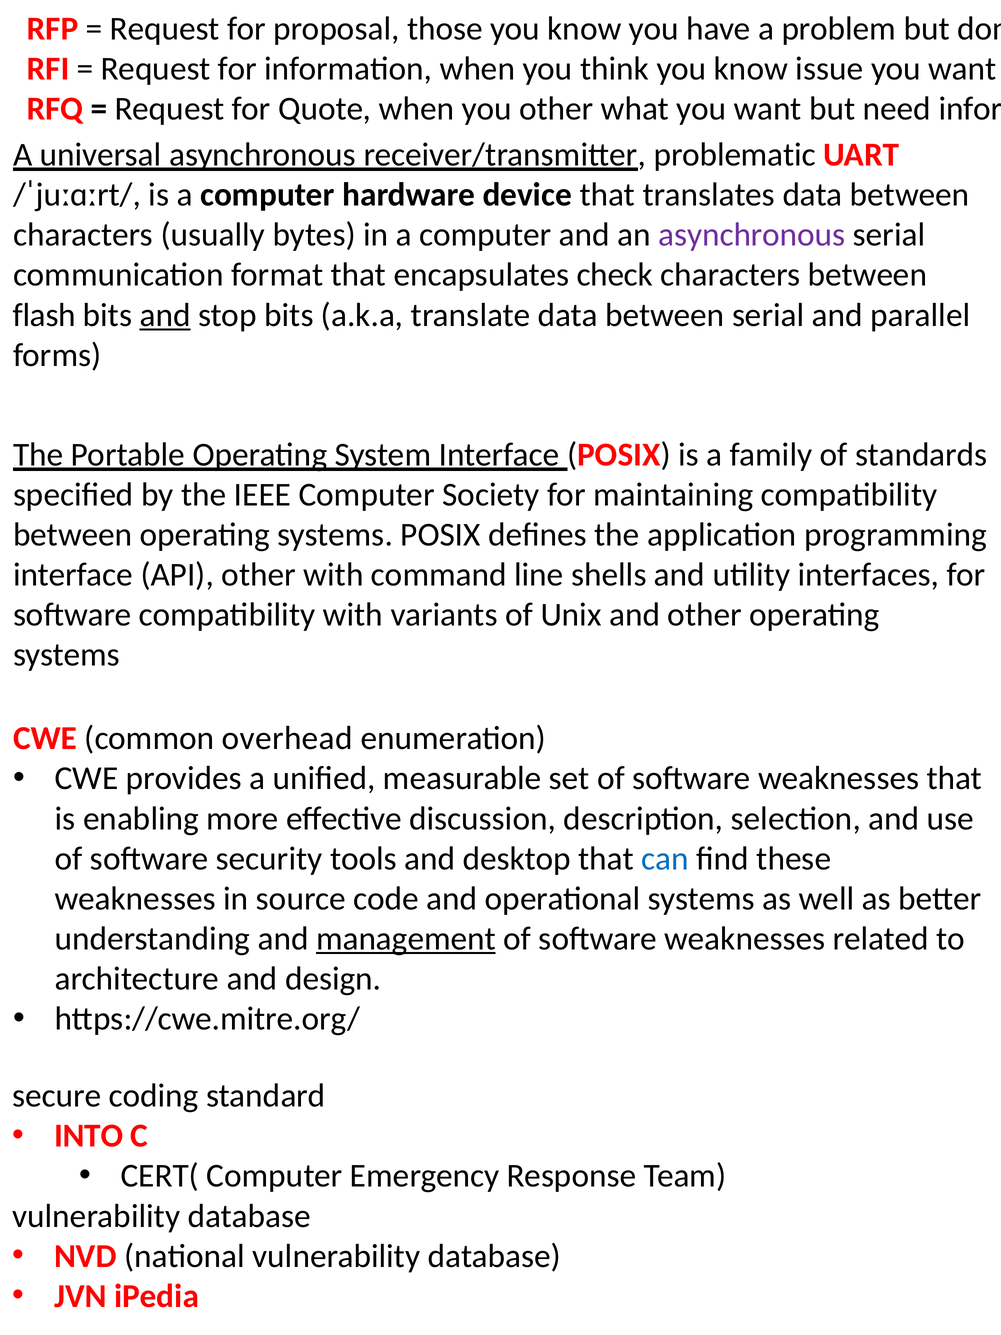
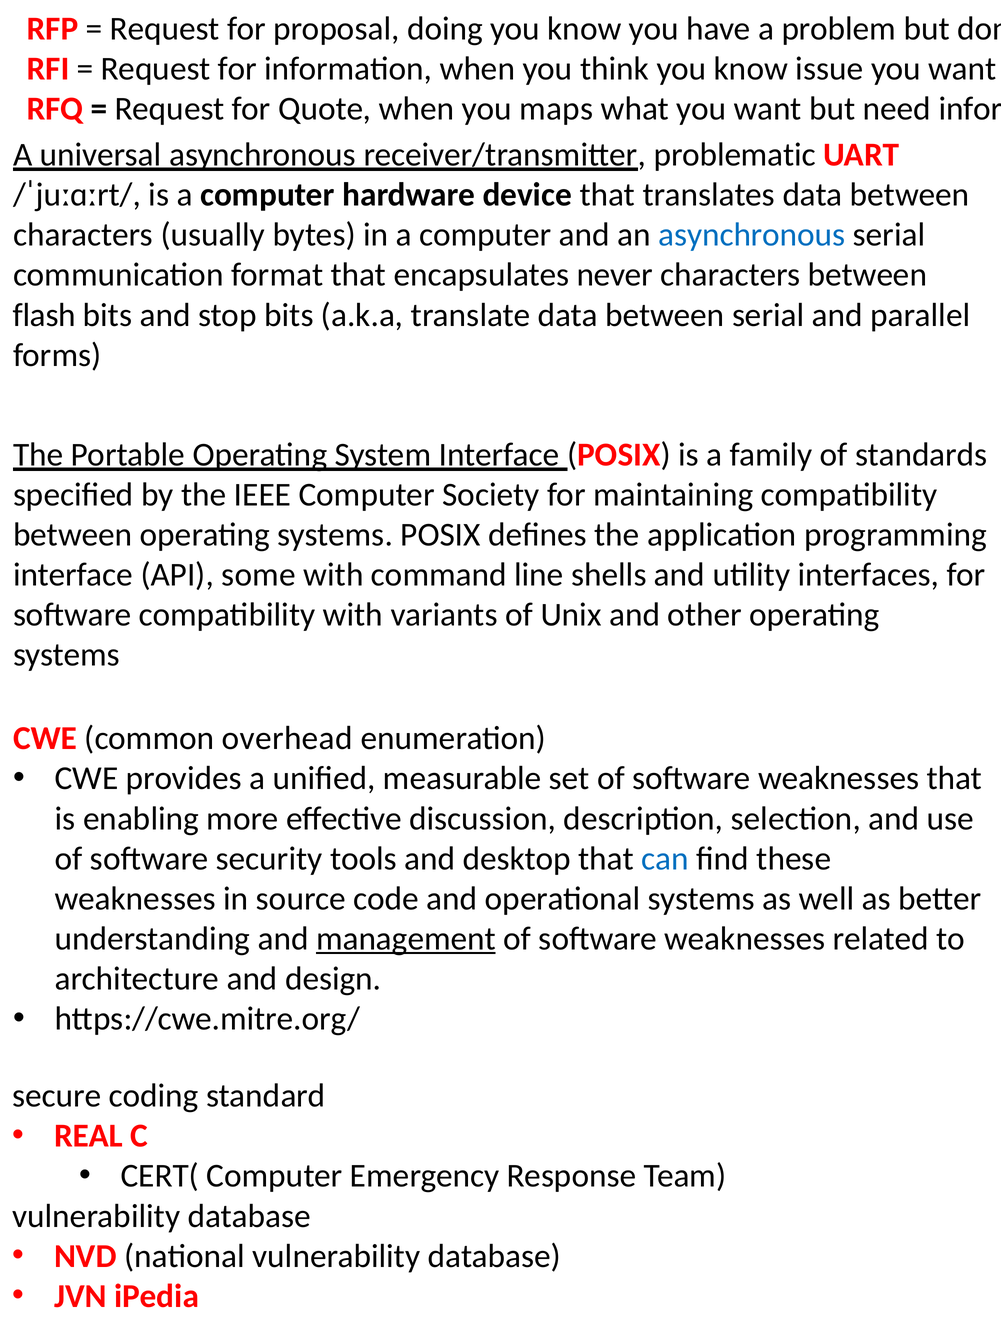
those: those -> doing (445, 29)
you other: other -> maps (556, 109)
asynchronous colour: purple -> blue (752, 235)
check: check -> never (615, 275)
and underline: present -> none (165, 315)
API other: other -> some (259, 575)
INTO: INTO -> REAL (89, 1136)
